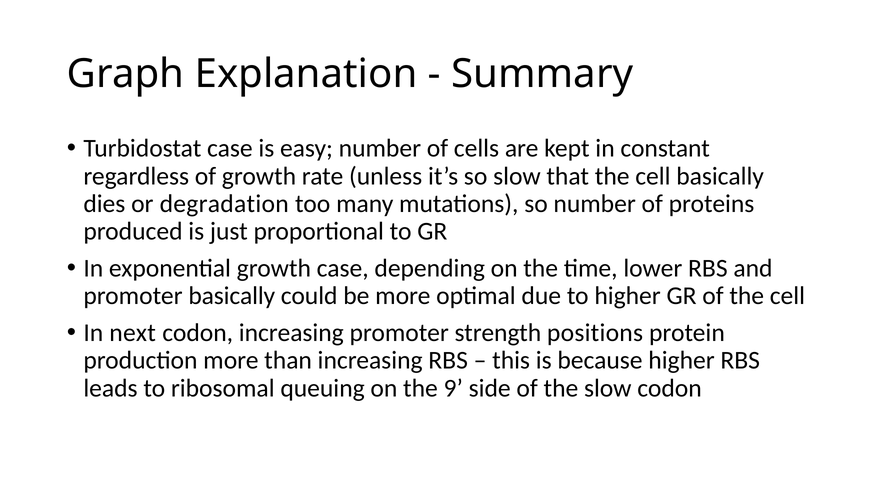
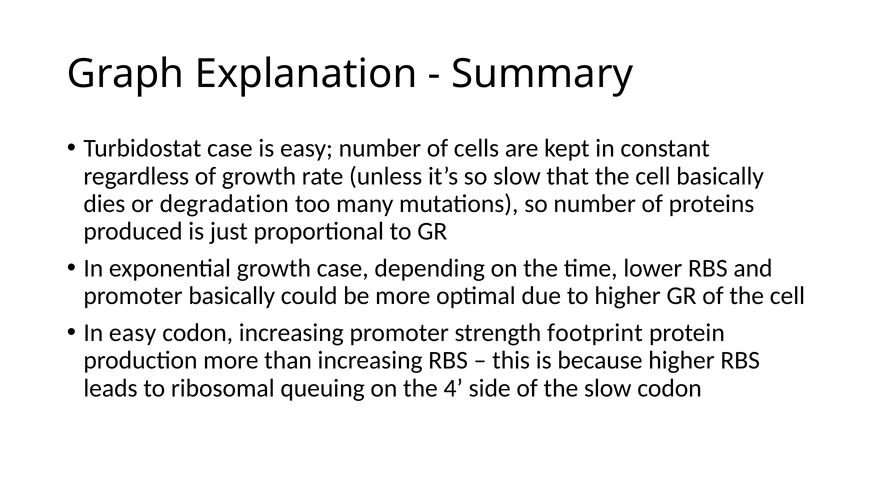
In next: next -> easy (133, 333)
positions: positions -> footprint (595, 333)
9: 9 -> 4 (453, 388)
